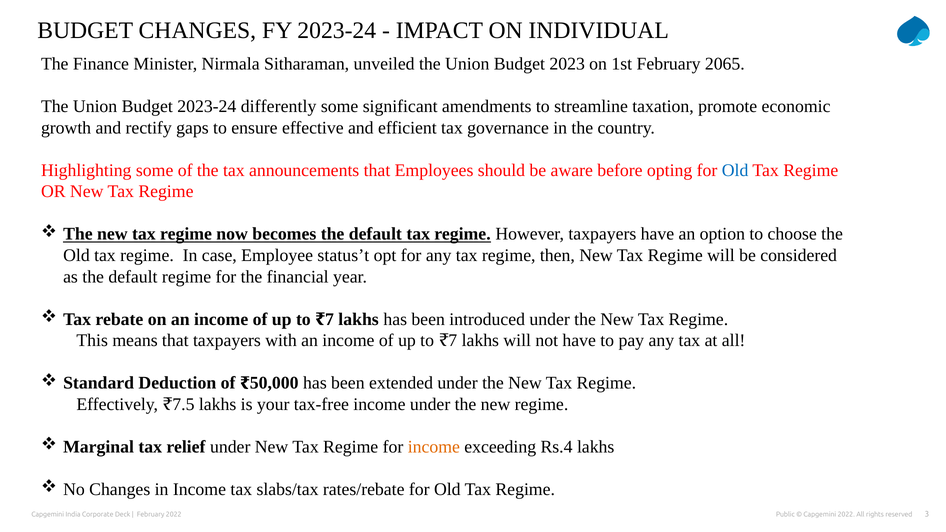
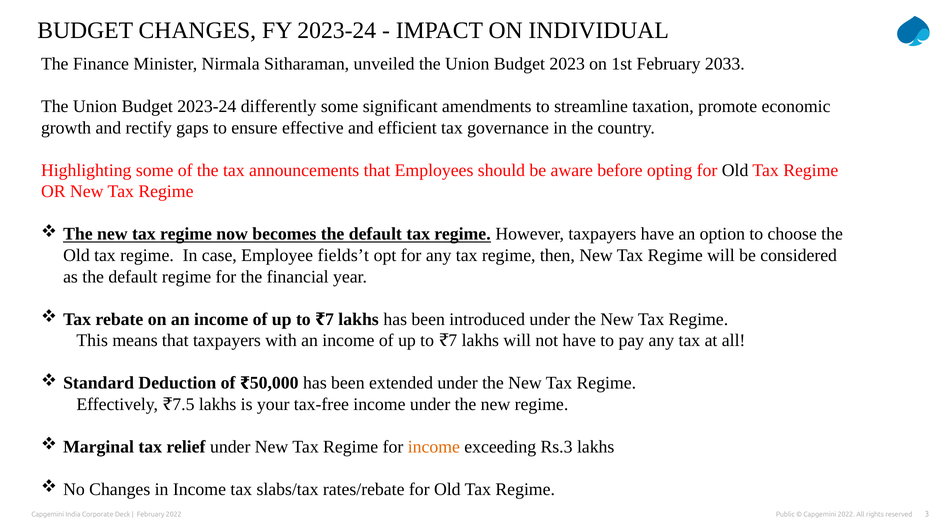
2065: 2065 -> 2033 (725, 64)
Old colour: blue -> black (735, 170)
status’t: status’t -> fields’t (343, 255)
Rs.4: Rs.4 -> Rs.3 (557, 447)
